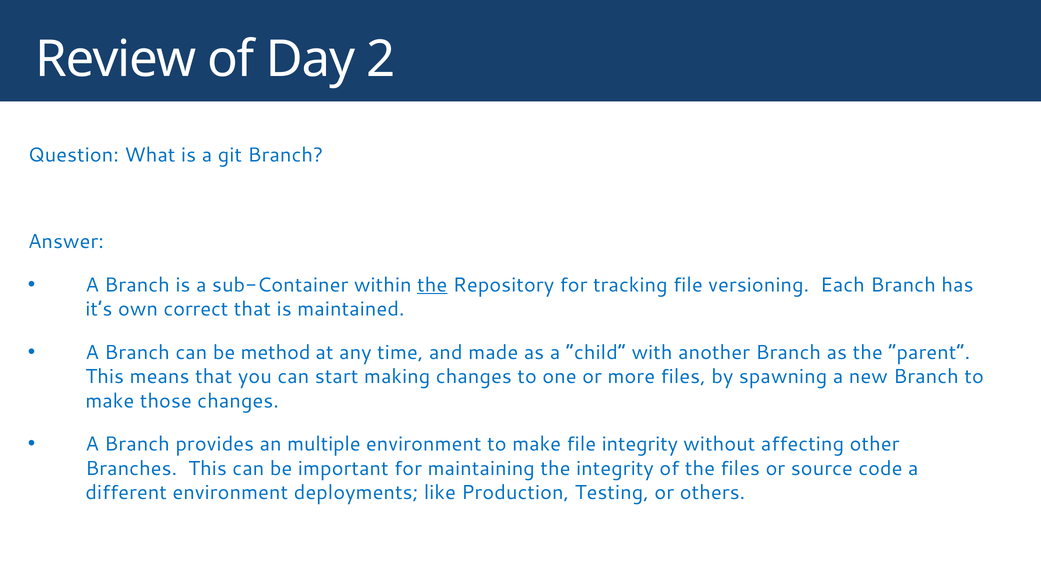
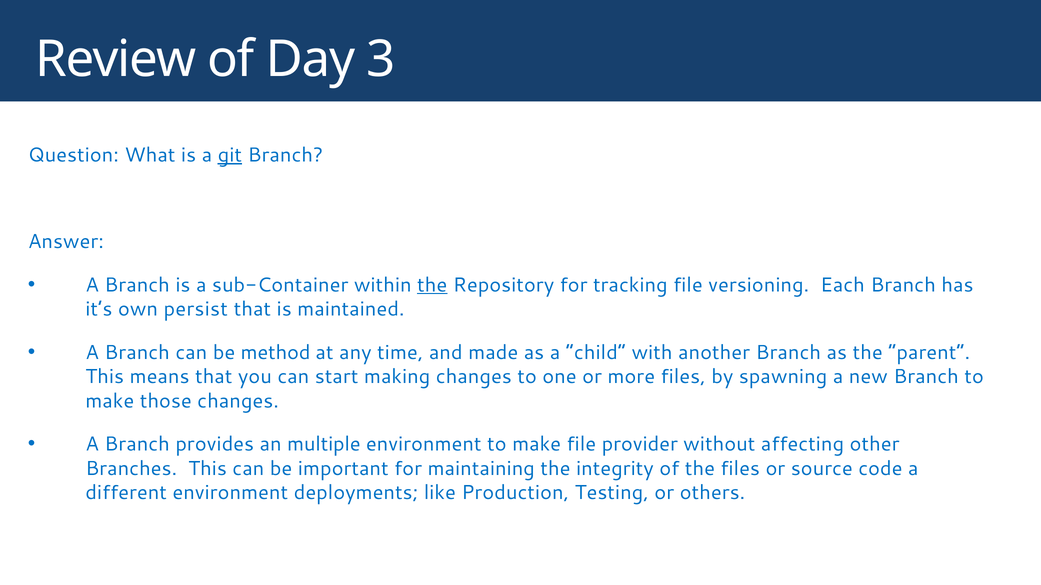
2: 2 -> 3 (381, 60)
git underline: none -> present (230, 155)
correct: correct -> persist (196, 309)
file integrity: integrity -> provider (640, 445)
